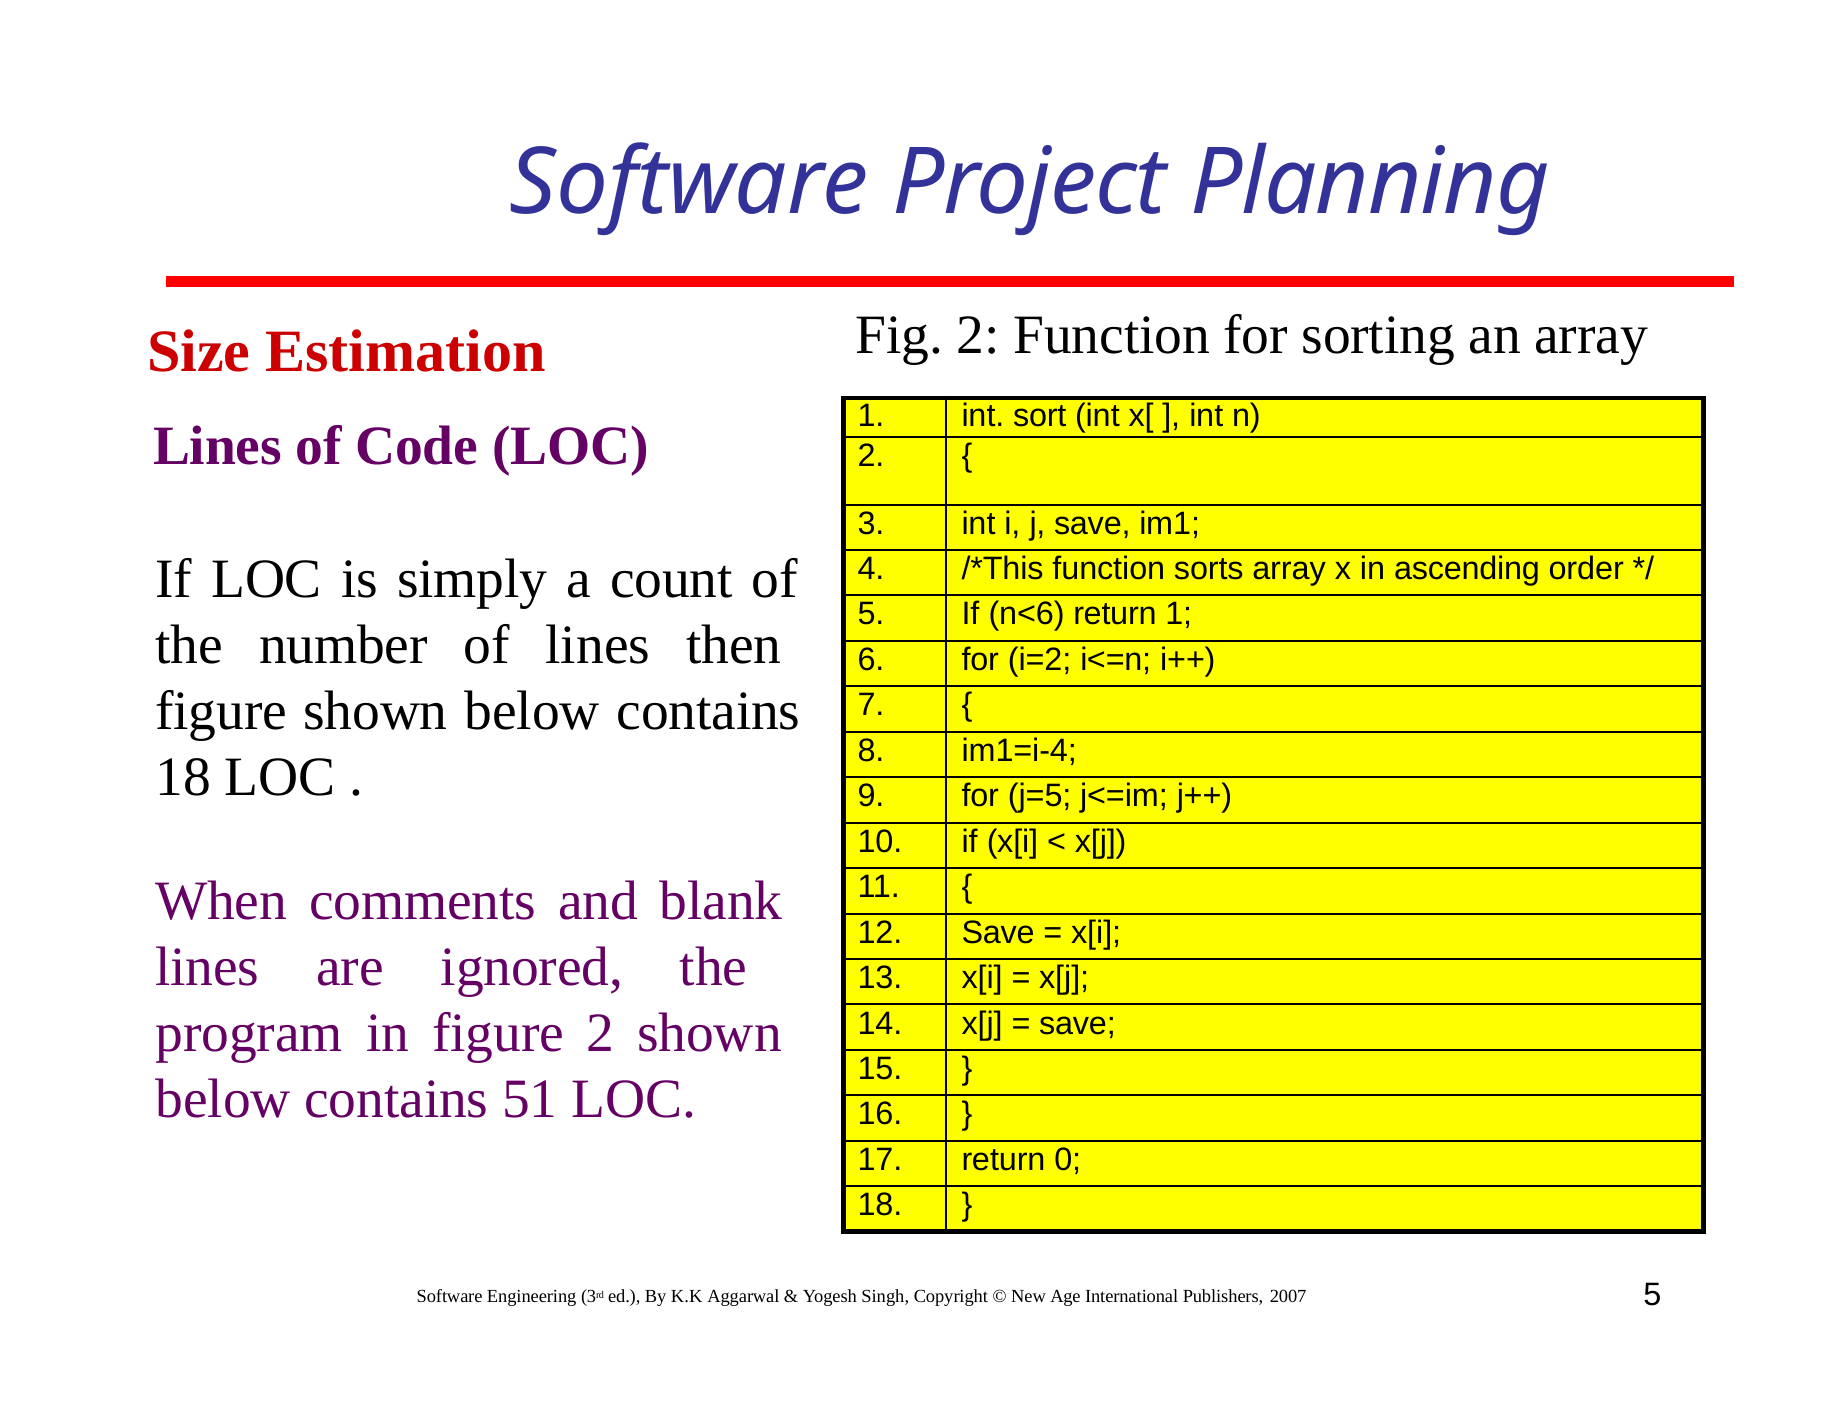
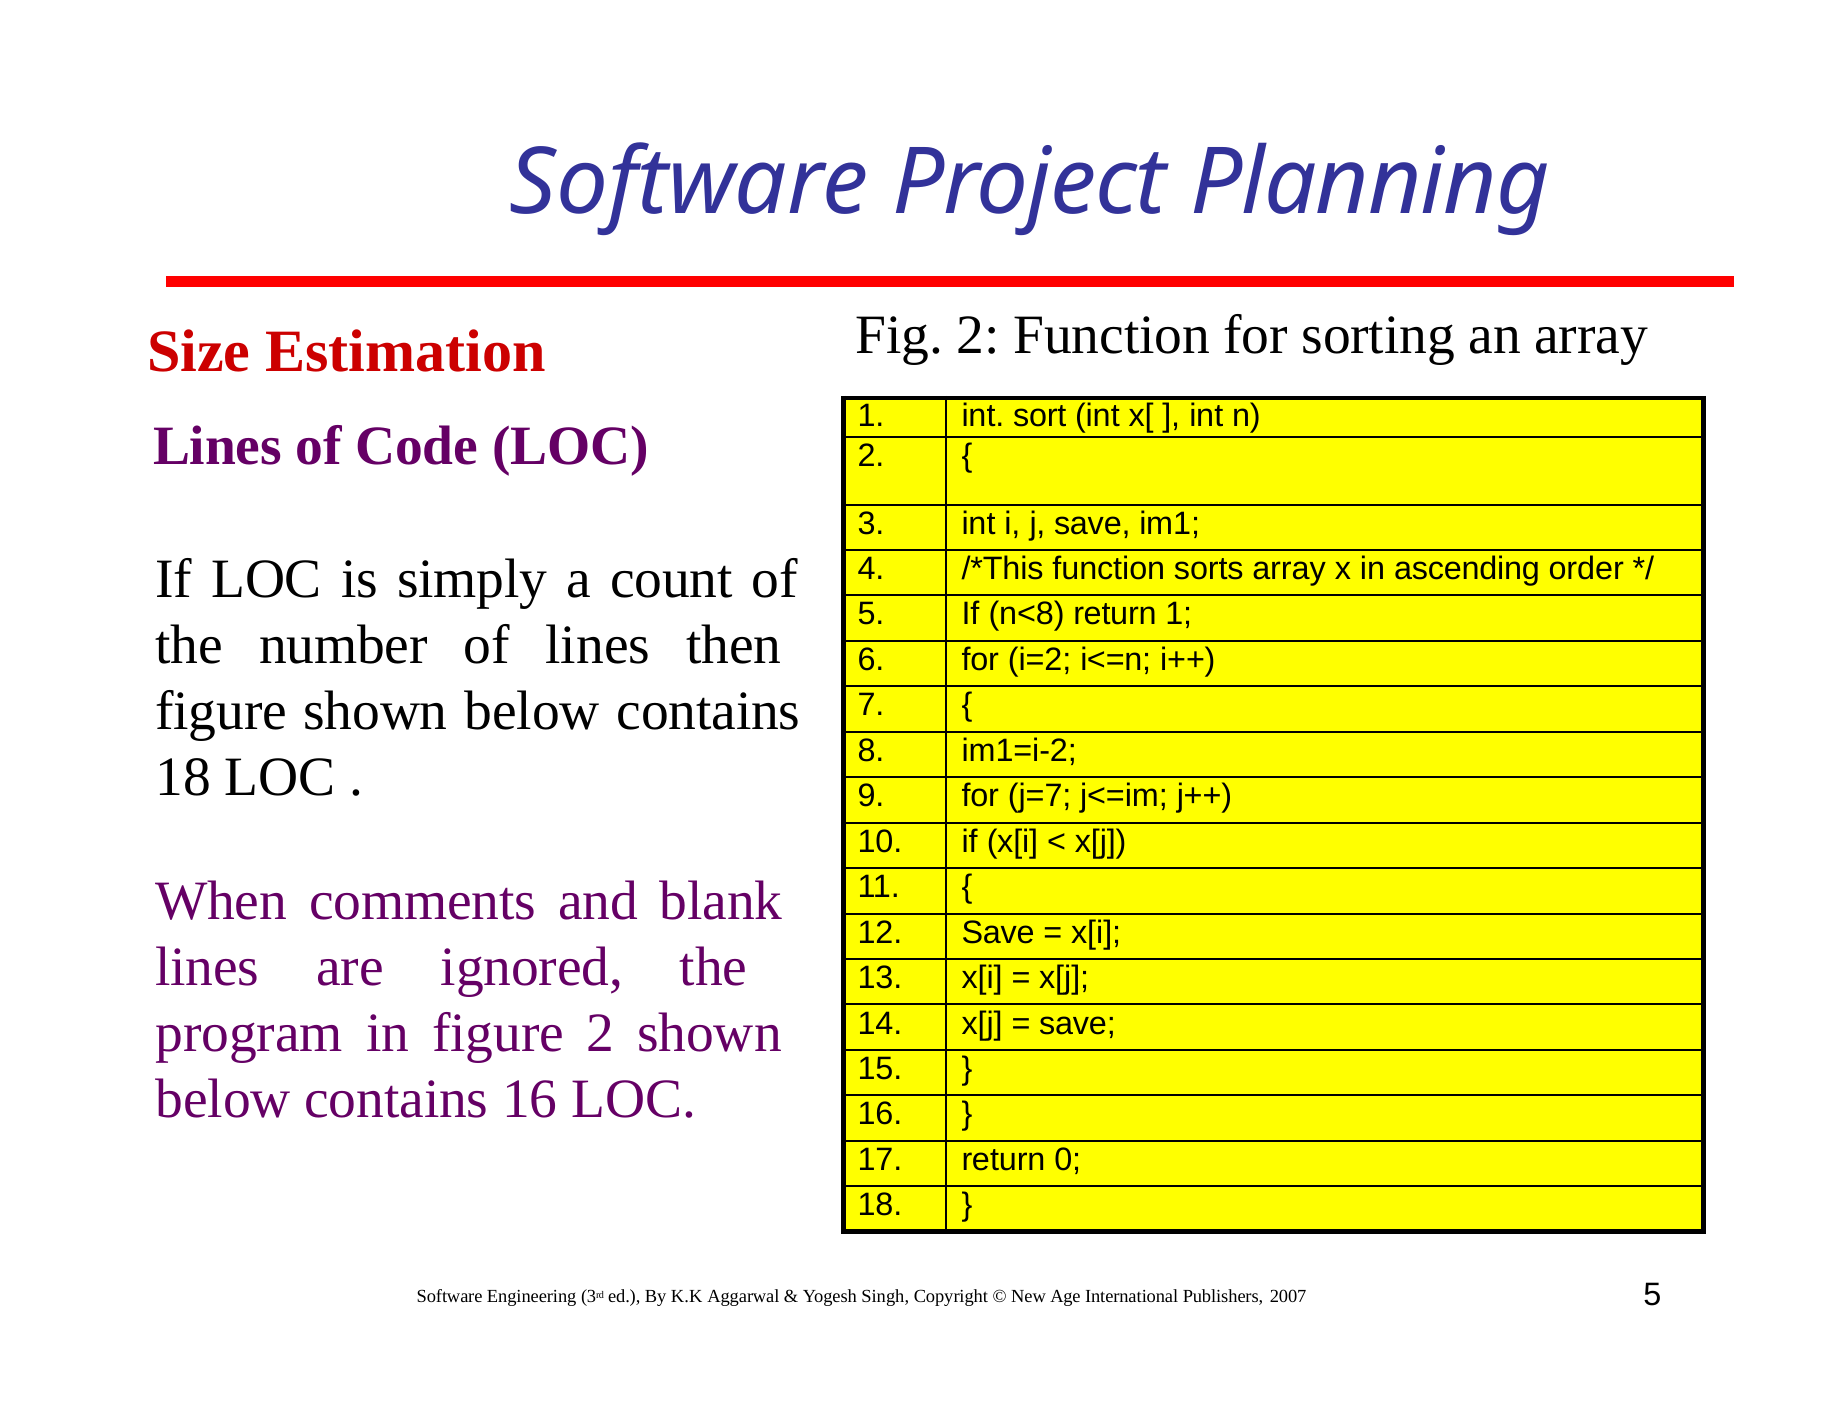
n<6: n<6 -> n<8 (1027, 614)
im1=i-4: im1=i-4 -> im1=i-2 (1019, 750)
j=5: j=5 -> j=7 (1040, 796)
contains 51: 51 -> 16 (530, 1099)
